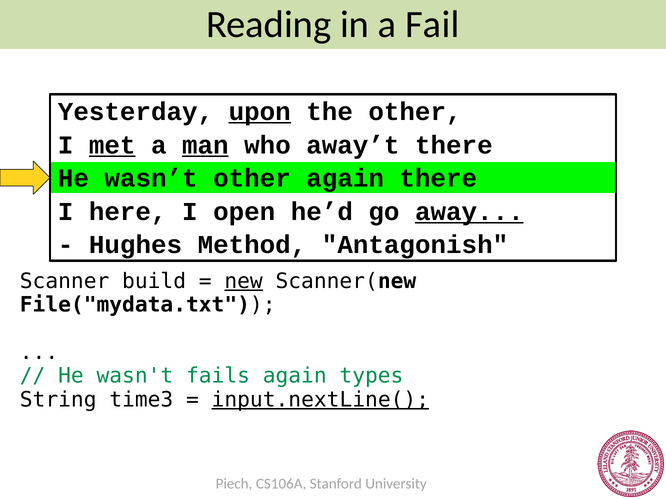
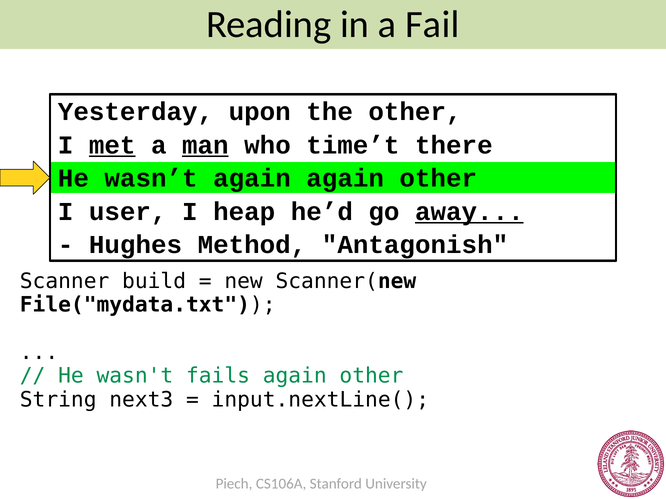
upon underline: present -> none (260, 112)
away’t: away’t -> time’t (353, 145)
wasn’t other: other -> again (252, 179)
there: there -> other (438, 179)
here: here -> user (128, 212)
open: open -> heap (244, 212)
new underline: present -> none (244, 281)
types: types -> other (371, 376)
time3: time3 -> next3 (141, 400)
input.nextLine( underline: present -> none (320, 400)
